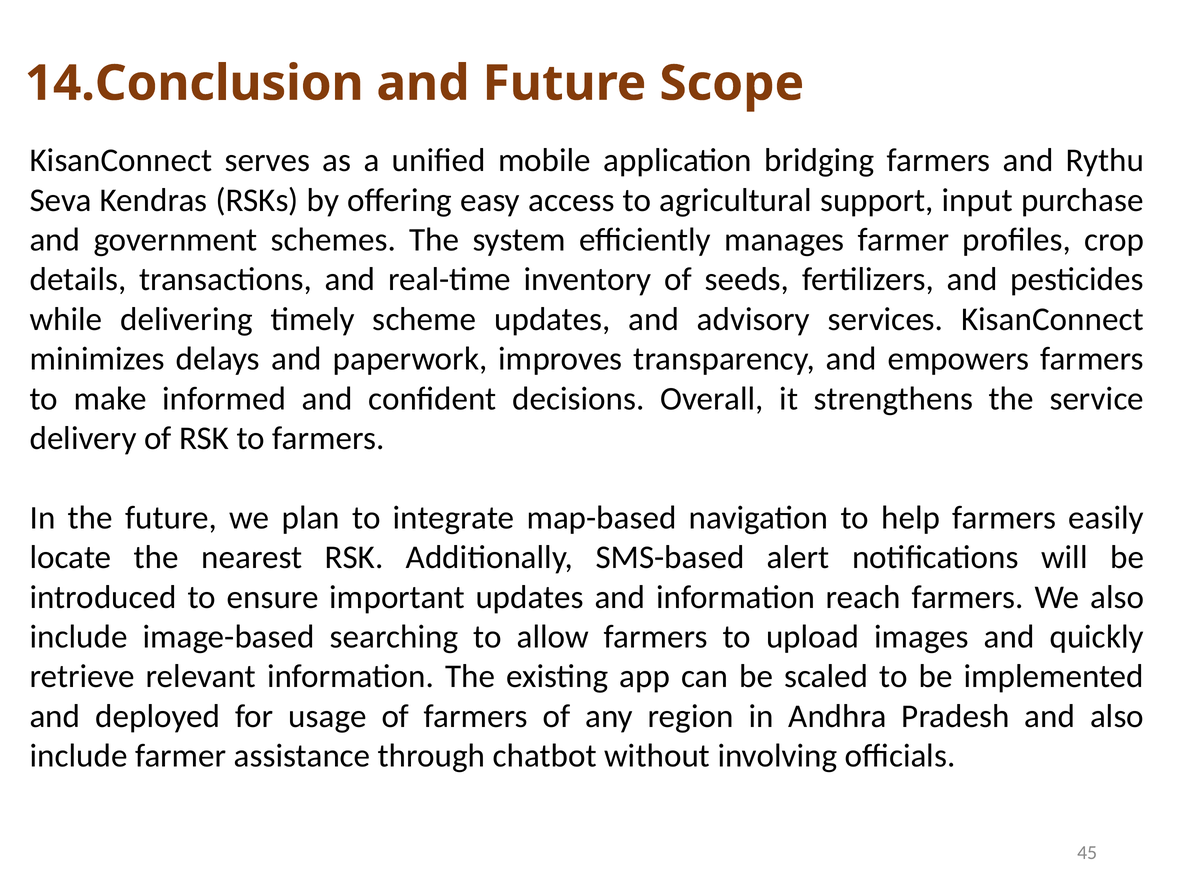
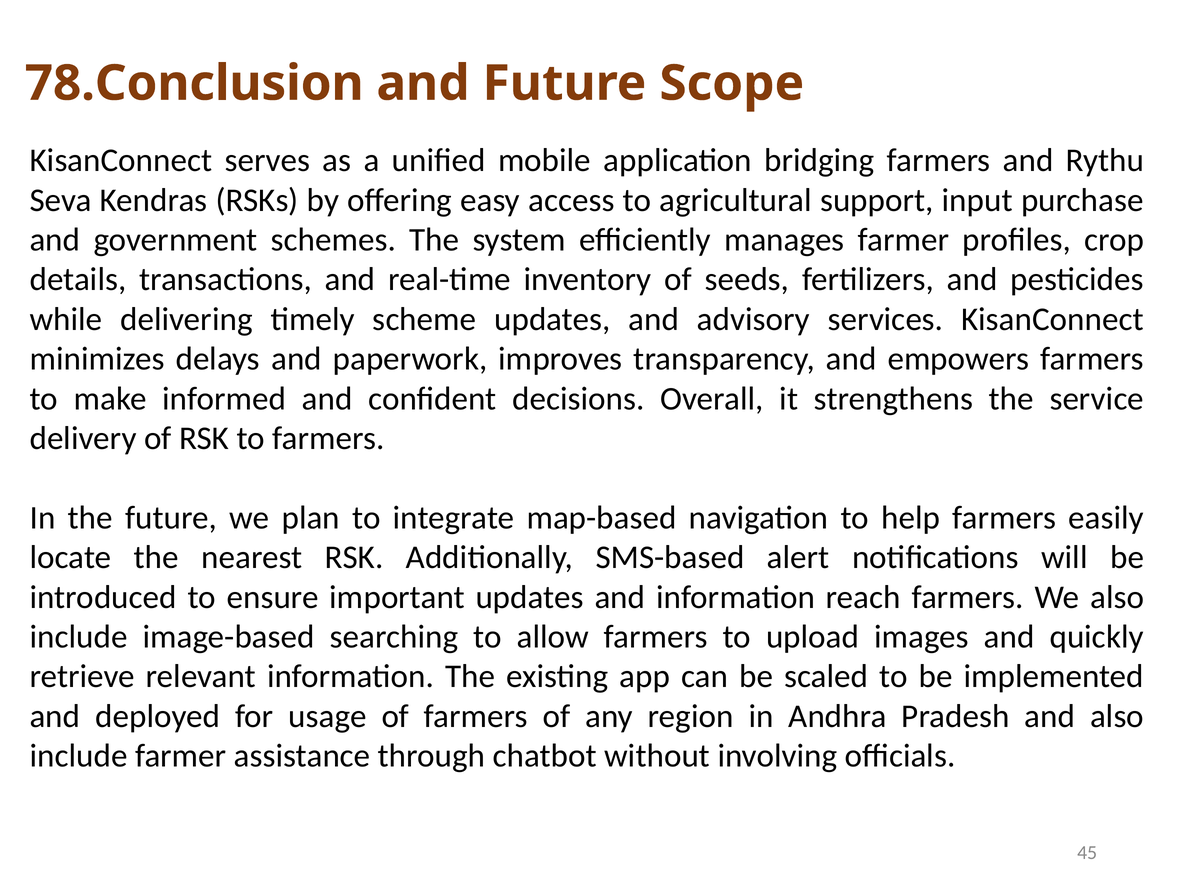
14.Conclusion: 14.Conclusion -> 78.Conclusion (194, 83)
